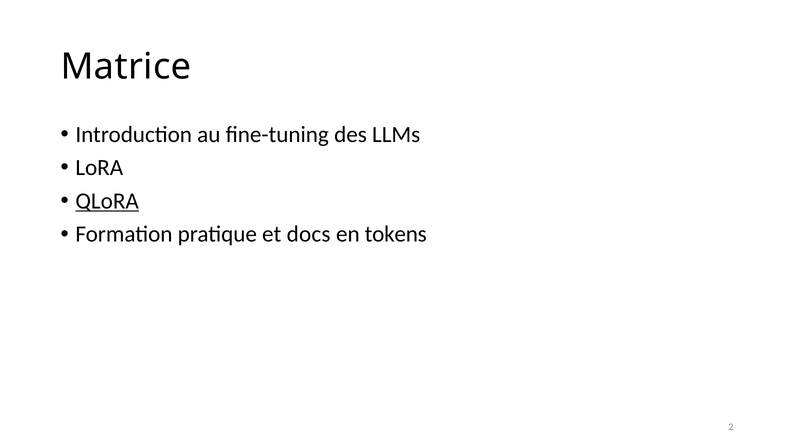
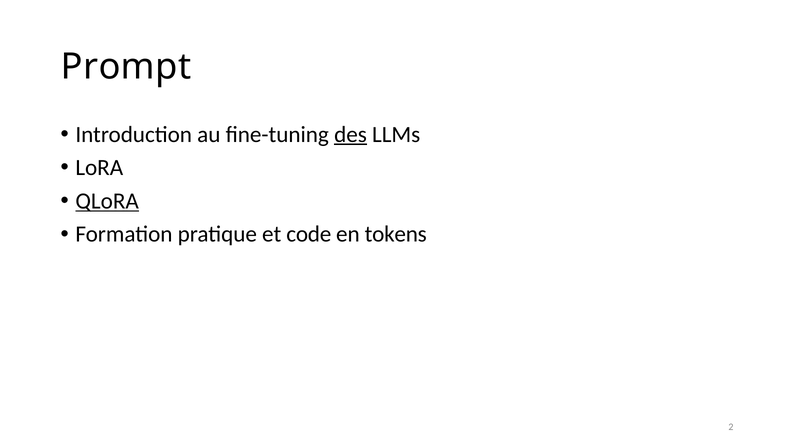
Matrice: Matrice -> Prompt (126, 67)
des underline: none -> present (350, 134)
docs: docs -> code (309, 234)
